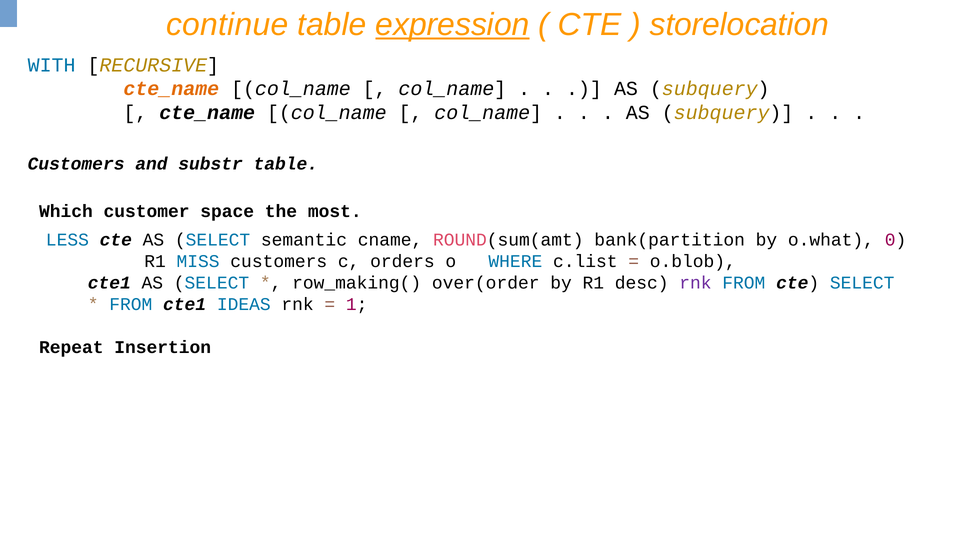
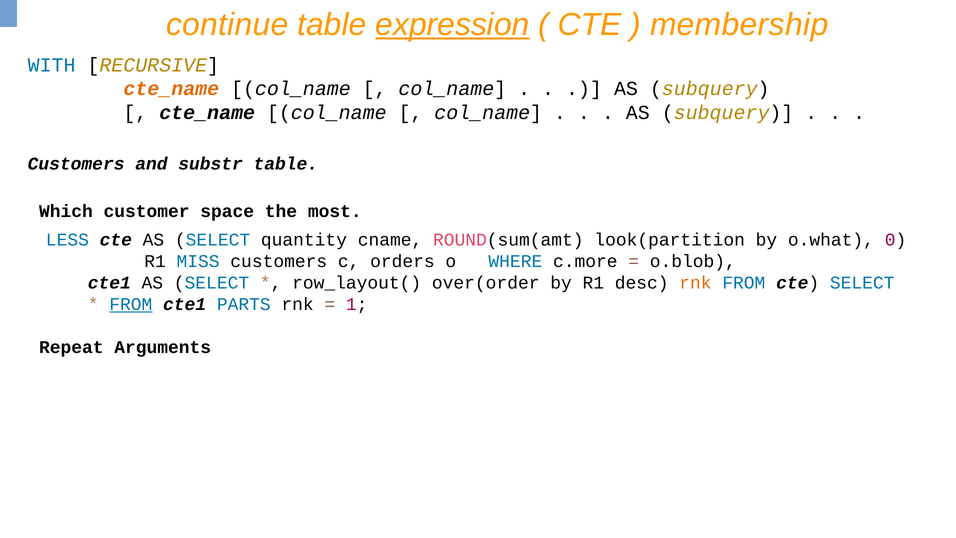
storelocation: storelocation -> membership (739, 25)
semantic: semantic -> quantity (304, 240)
bank(partition: bank(partition -> look(partition (670, 240)
c.list: c.list -> c.more (585, 261)
row_making(: row_making( -> row_layout( (357, 283)
rnk colour: purple -> orange (695, 283)
FROM underline: none -> present (131, 304)
IDEAS: IDEAS -> PARTS (244, 304)
Insertion: Insertion -> Arguments (163, 347)
